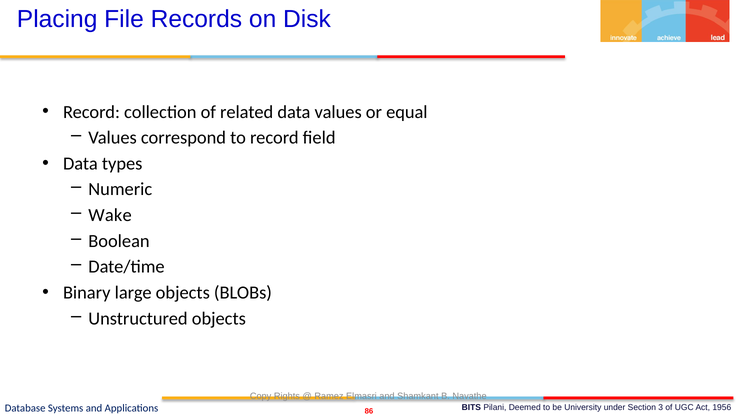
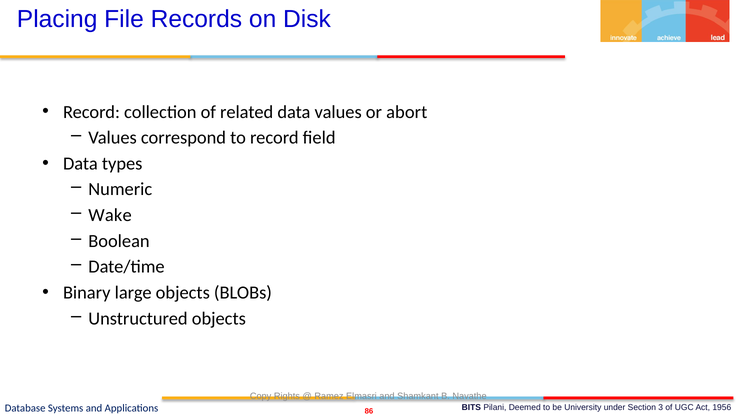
equal: equal -> abort (407, 112)
